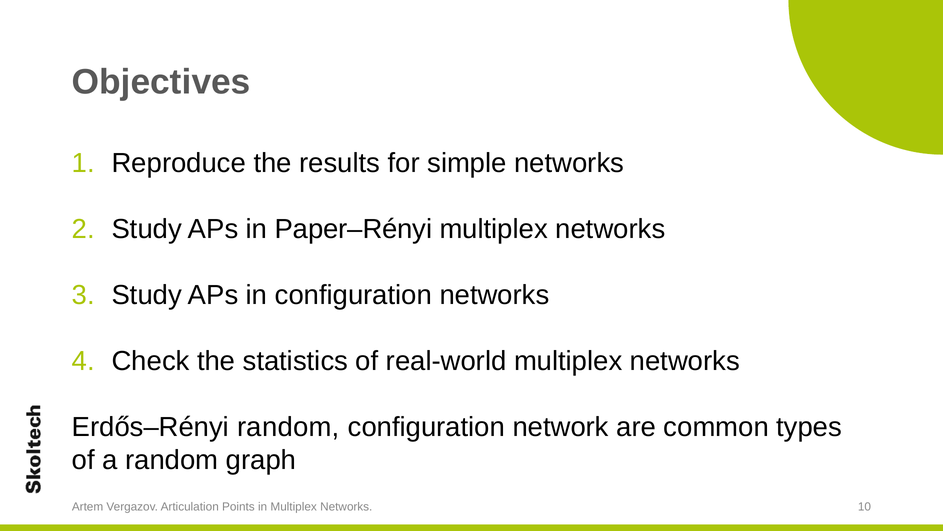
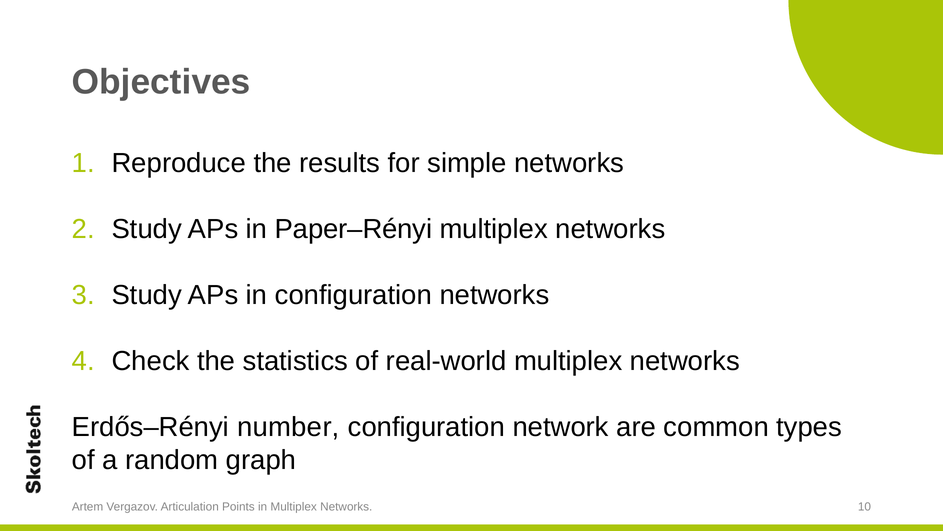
Erdős–Rényi random: random -> number (288, 427)
